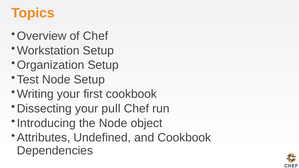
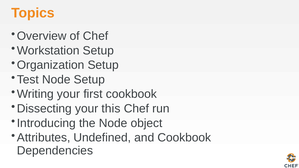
pull: pull -> this (111, 109)
